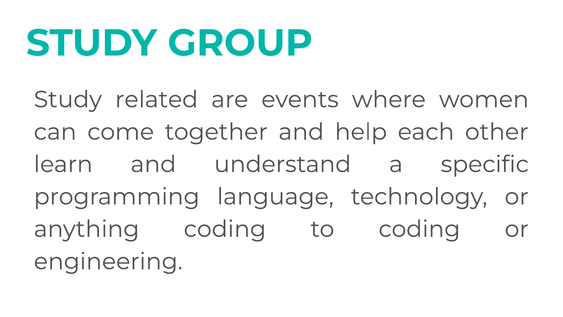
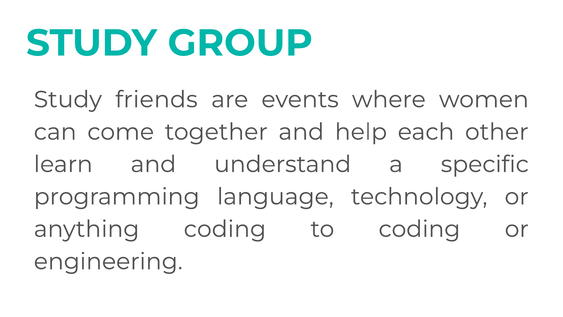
related: related -> friends (156, 99)
